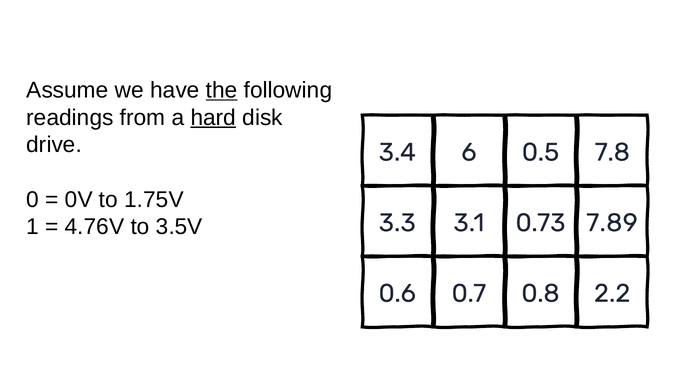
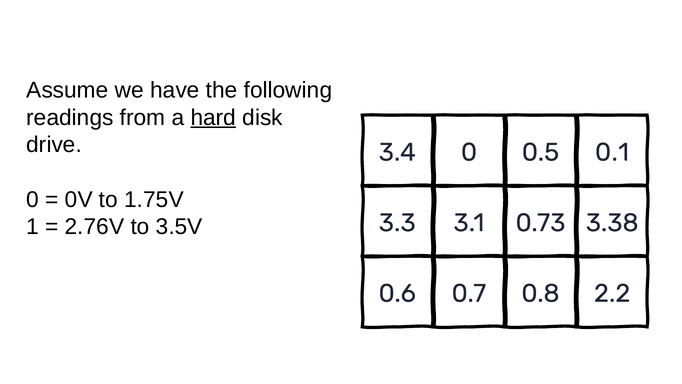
the underline: present -> none (222, 90)
3.4 6: 6 -> 0 (469, 152)
7.8: 7.8 -> 0.1 (612, 152)
4.76V: 4.76V -> 2.76V (95, 227)
7.89: 7.89 -> 3.38 (612, 223)
